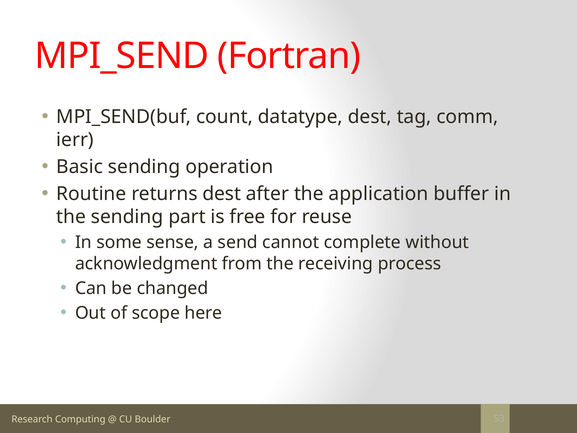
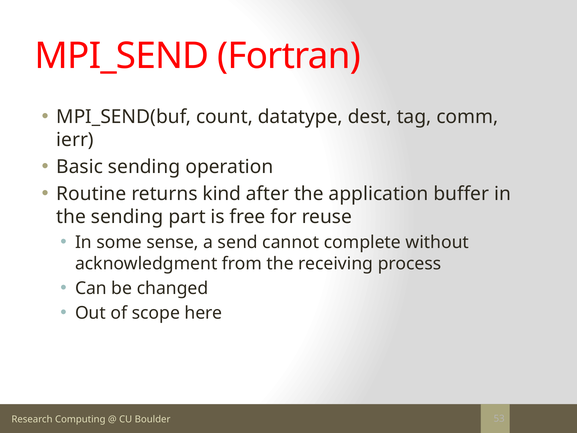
returns dest: dest -> kind (222, 194)
